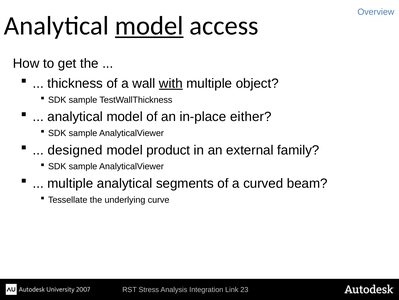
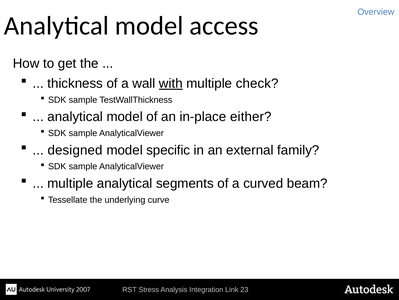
model underline: present -> none (149, 26)
object: object -> check (257, 83)
product: product -> specific (168, 150)
